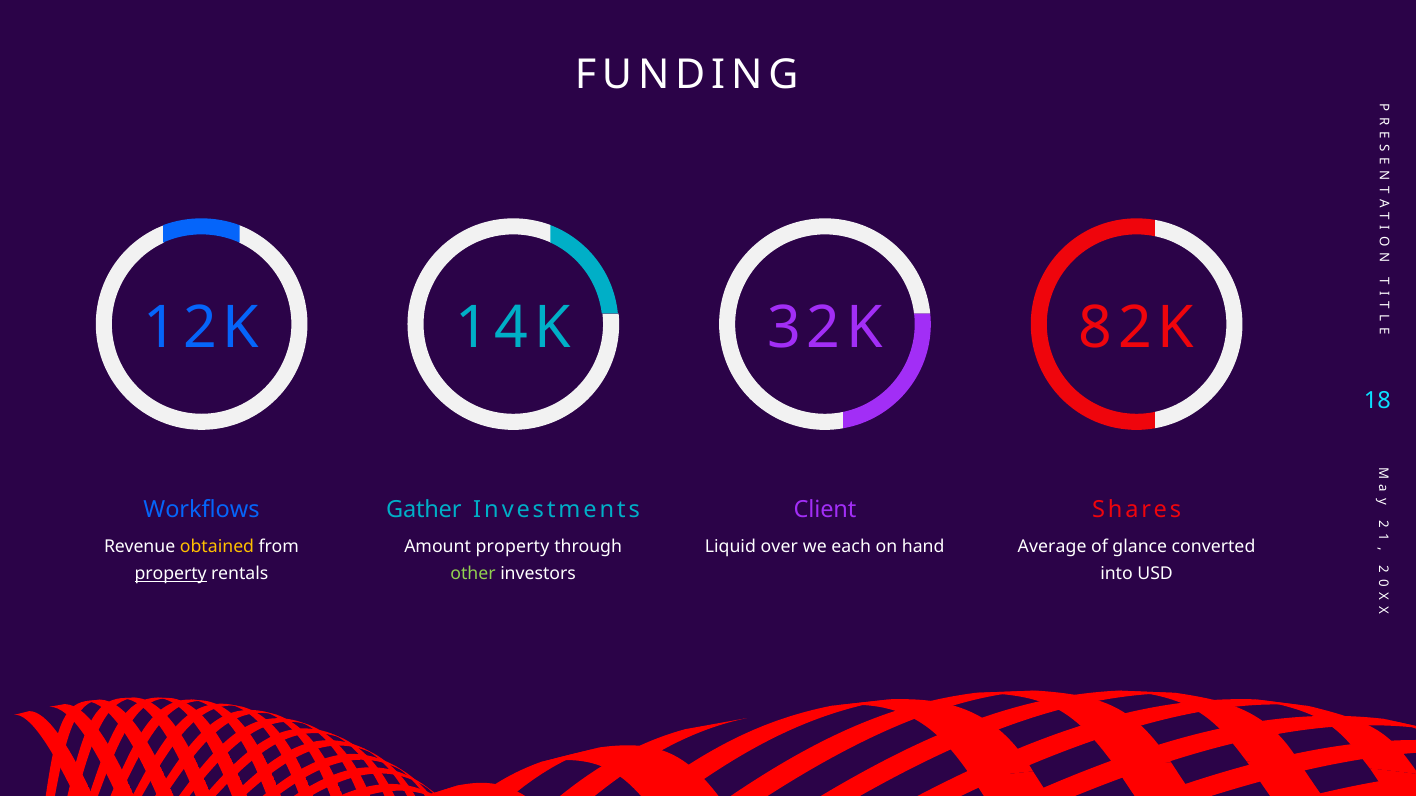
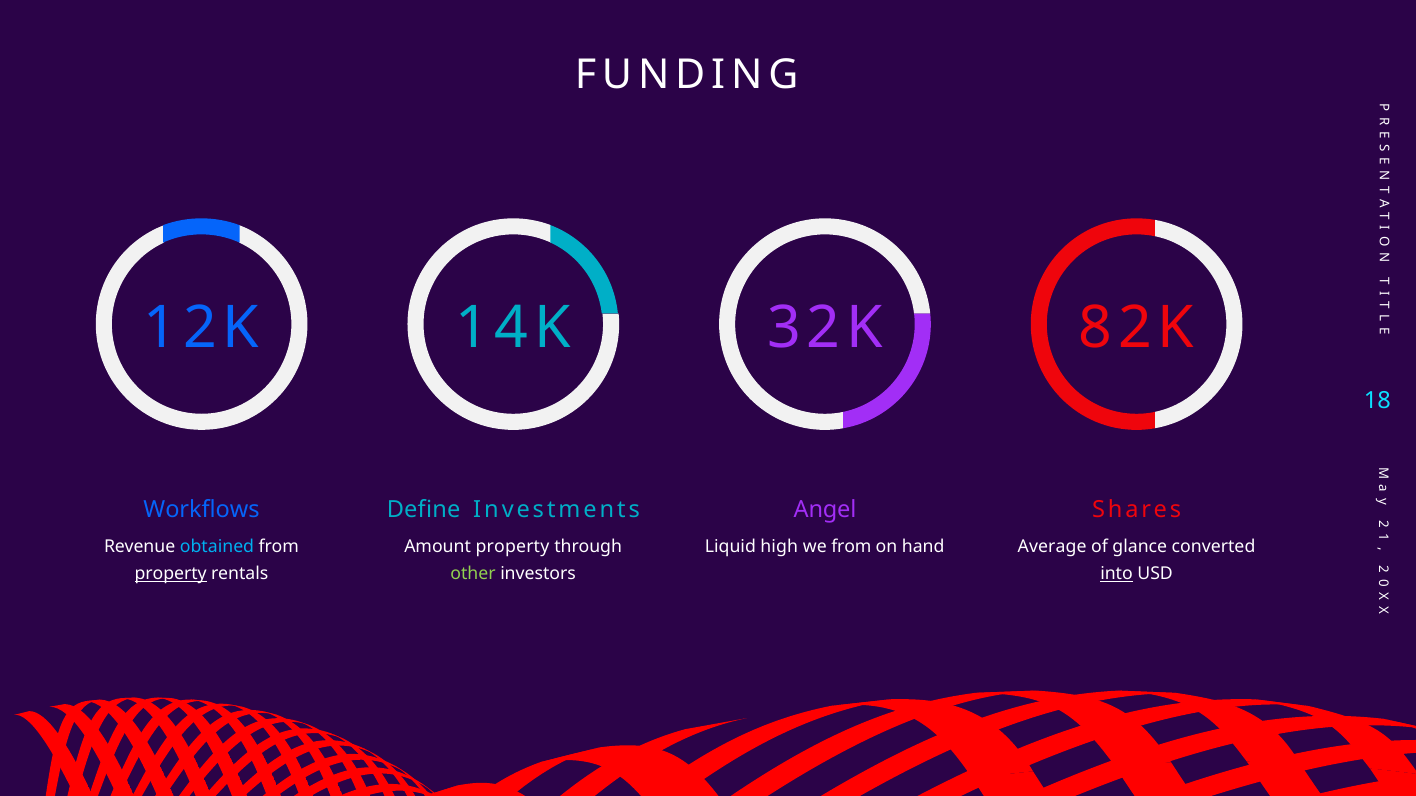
Gather: Gather -> Define (424, 510)
Client: Client -> Angel (825, 510)
obtained colour: yellow -> light blue (217, 547)
over: over -> high (779, 547)
we each: each -> from (851, 547)
into underline: none -> present (1117, 574)
